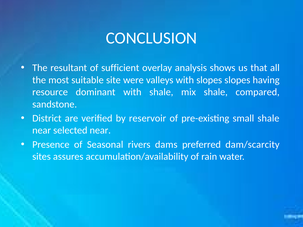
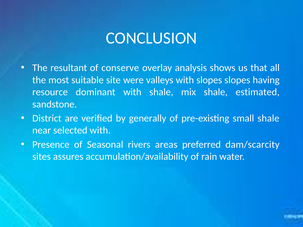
sufficient: sufficient -> conserve (120, 68)
compared: compared -> estimated (258, 92)
reservoir: reservoir -> generally (148, 118)
selected near: near -> with (100, 131)
dams: dams -> areas (166, 145)
